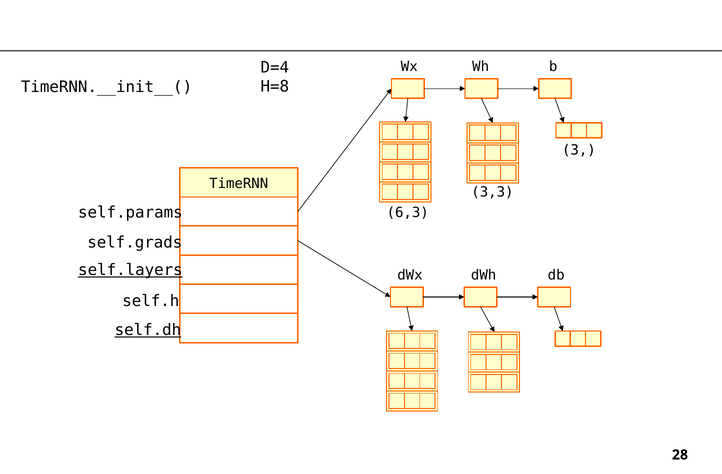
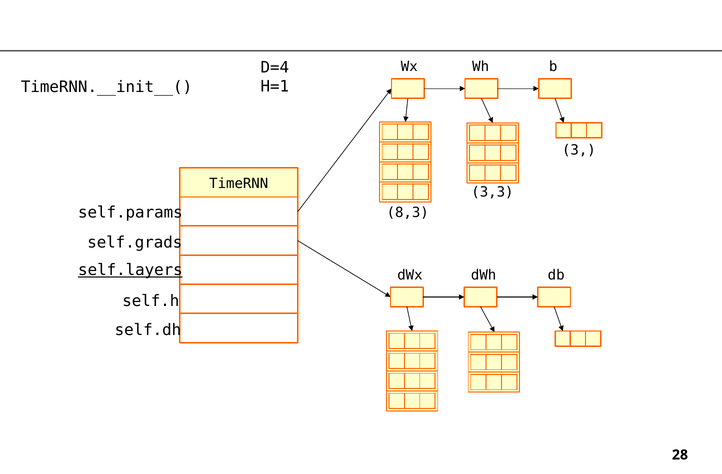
H=8: H=8 -> H=1 (275, 87)
6,3: 6,3 -> 8,3 (408, 213)
self.dh underline: present -> none (148, 330)
